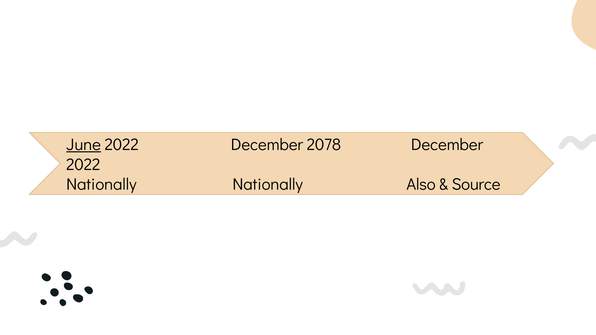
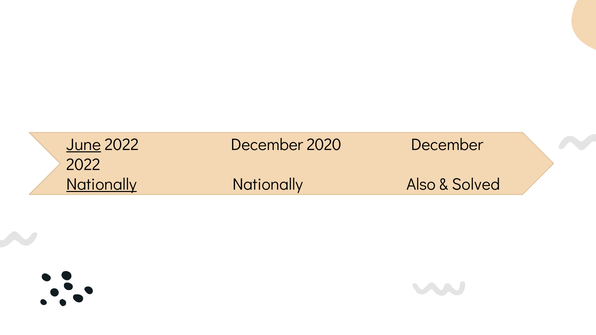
2078: 2078 -> 2020 (324, 145)
Nationally underline: none -> present (101, 185)
Source: Source -> Solved (476, 185)
